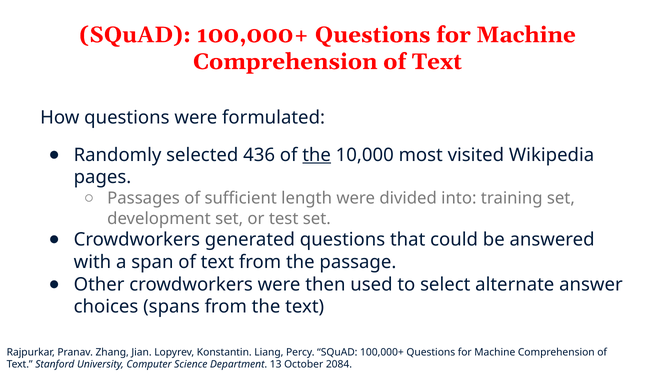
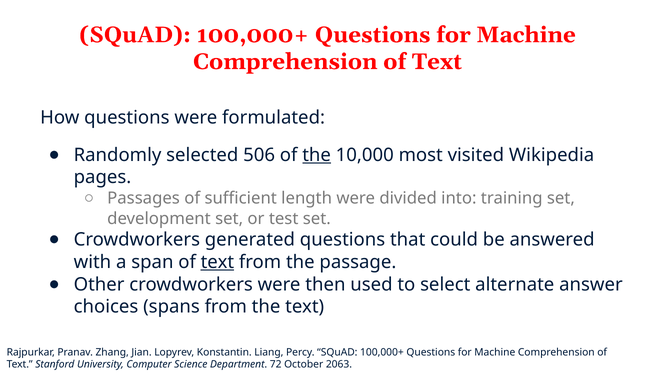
436: 436 -> 506 (259, 155)
text underline: none -> present (217, 262)
13: 13 -> 72 (276, 364)
2084: 2084 -> 2063 (339, 364)
